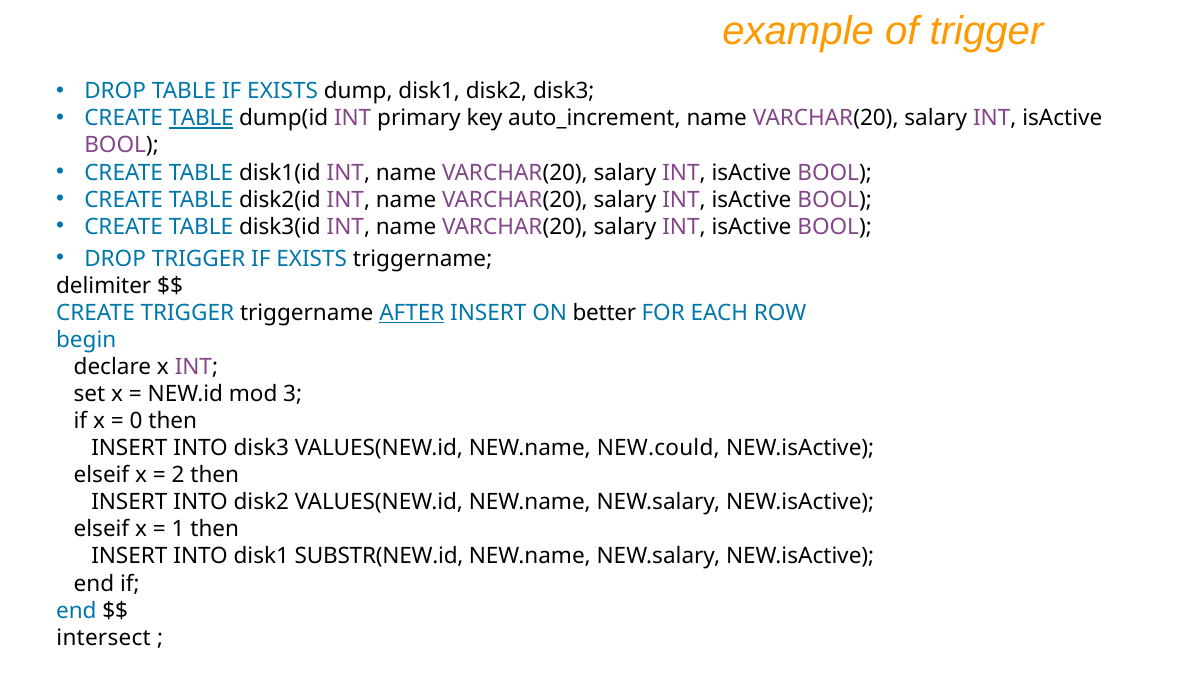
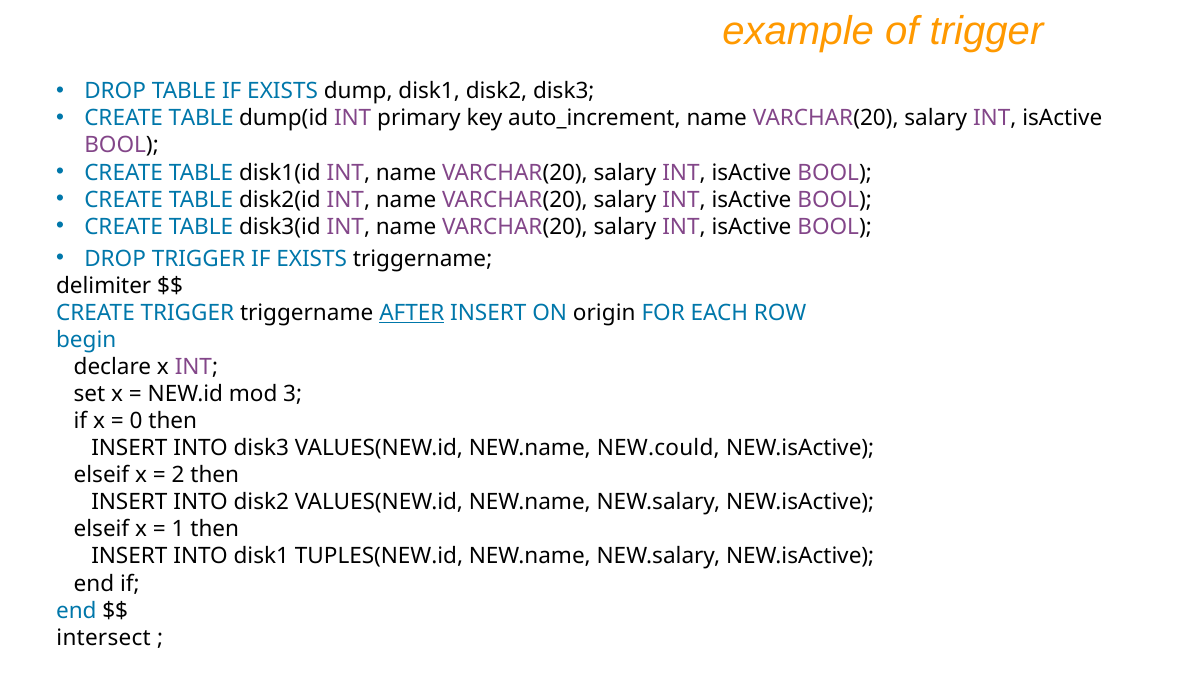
TABLE underline: present -> none (201, 118)
better: better -> origin (604, 313)
SUBSTR(NEW.id: SUBSTR(NEW.id -> TUPLES(NEW.id (379, 556)
